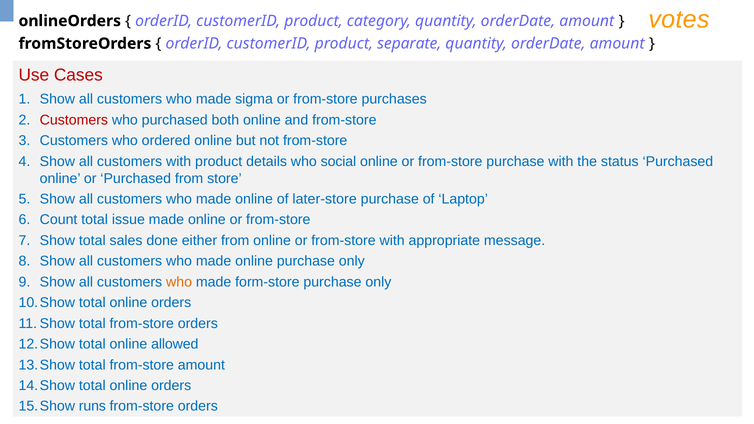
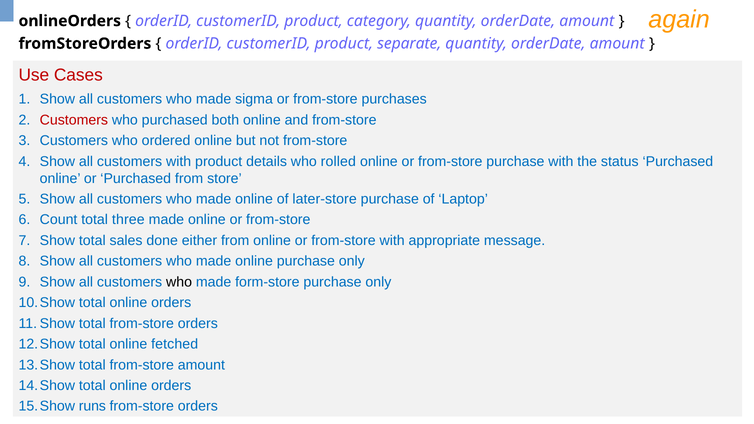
votes: votes -> again (679, 20)
social: social -> rolled (338, 161)
issue: issue -> three (128, 220)
who colour: orange -> black (179, 282)
allowed: allowed -> fetched (175, 344)
